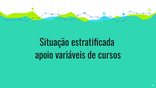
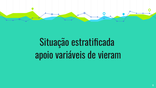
cursos: cursos -> vieram (110, 55)
